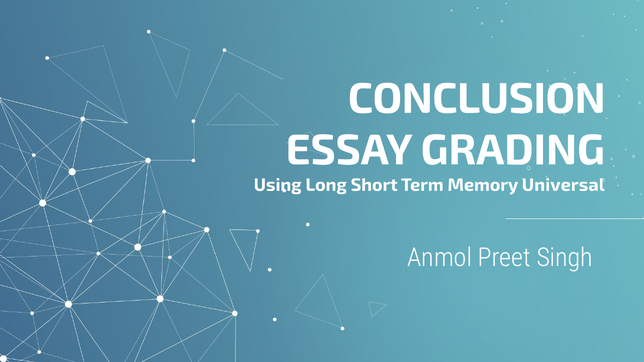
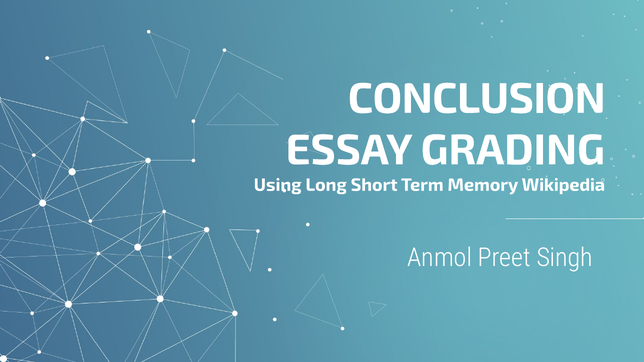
Universal: Universal -> Wikipedia (563, 185)
